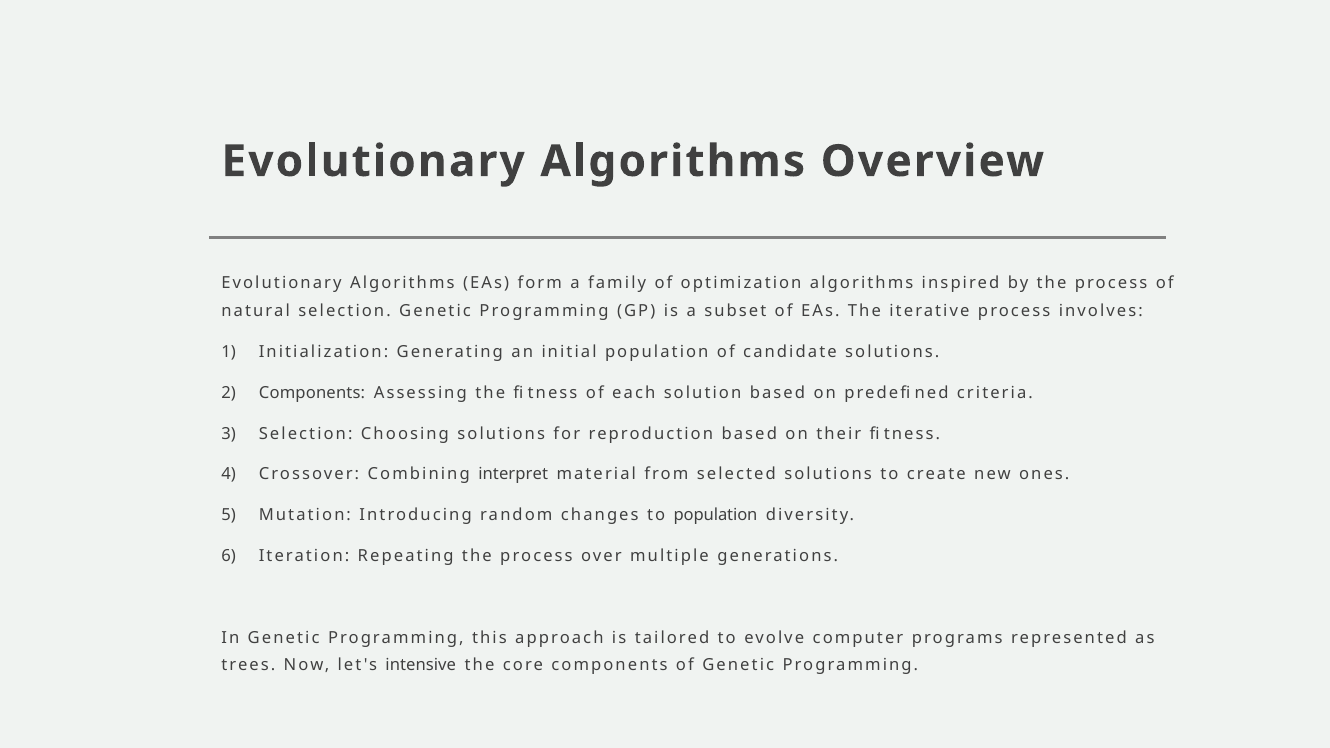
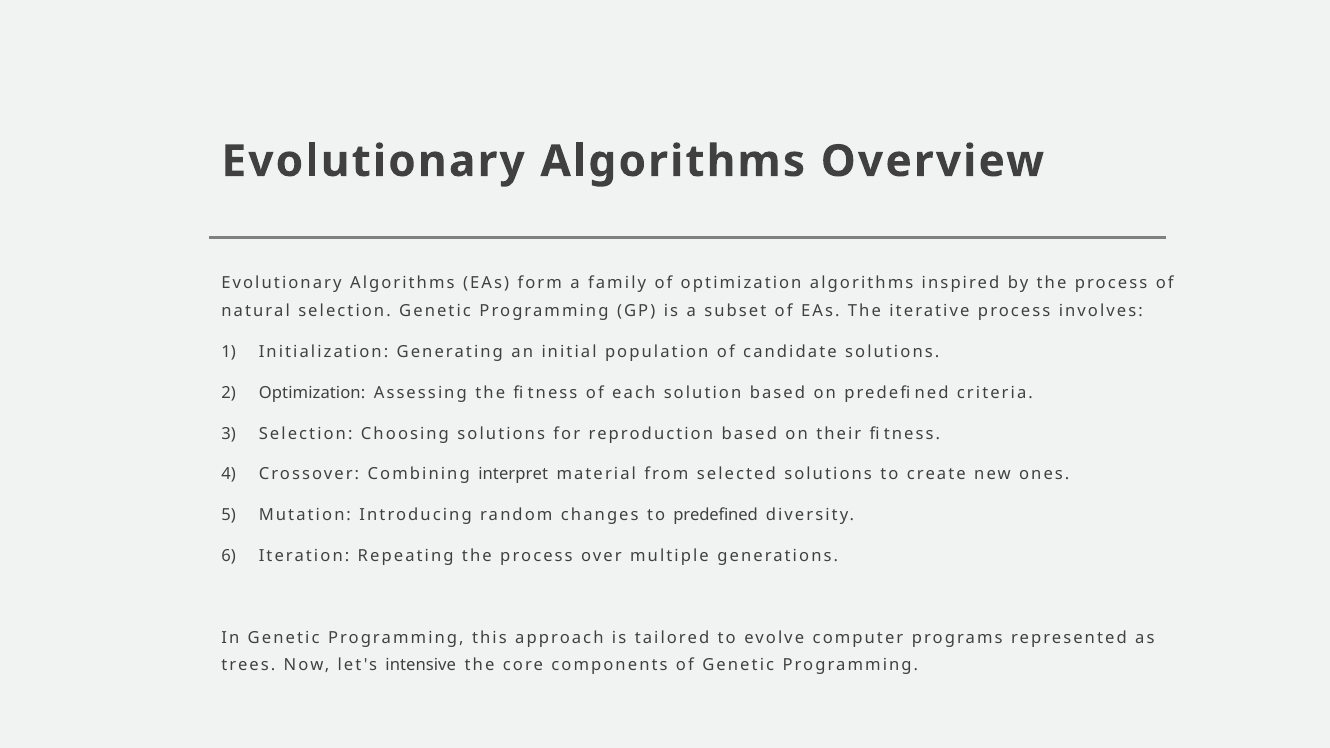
Components: Components -> Optimization (312, 393)
to population: population -> predefined (716, 515)
